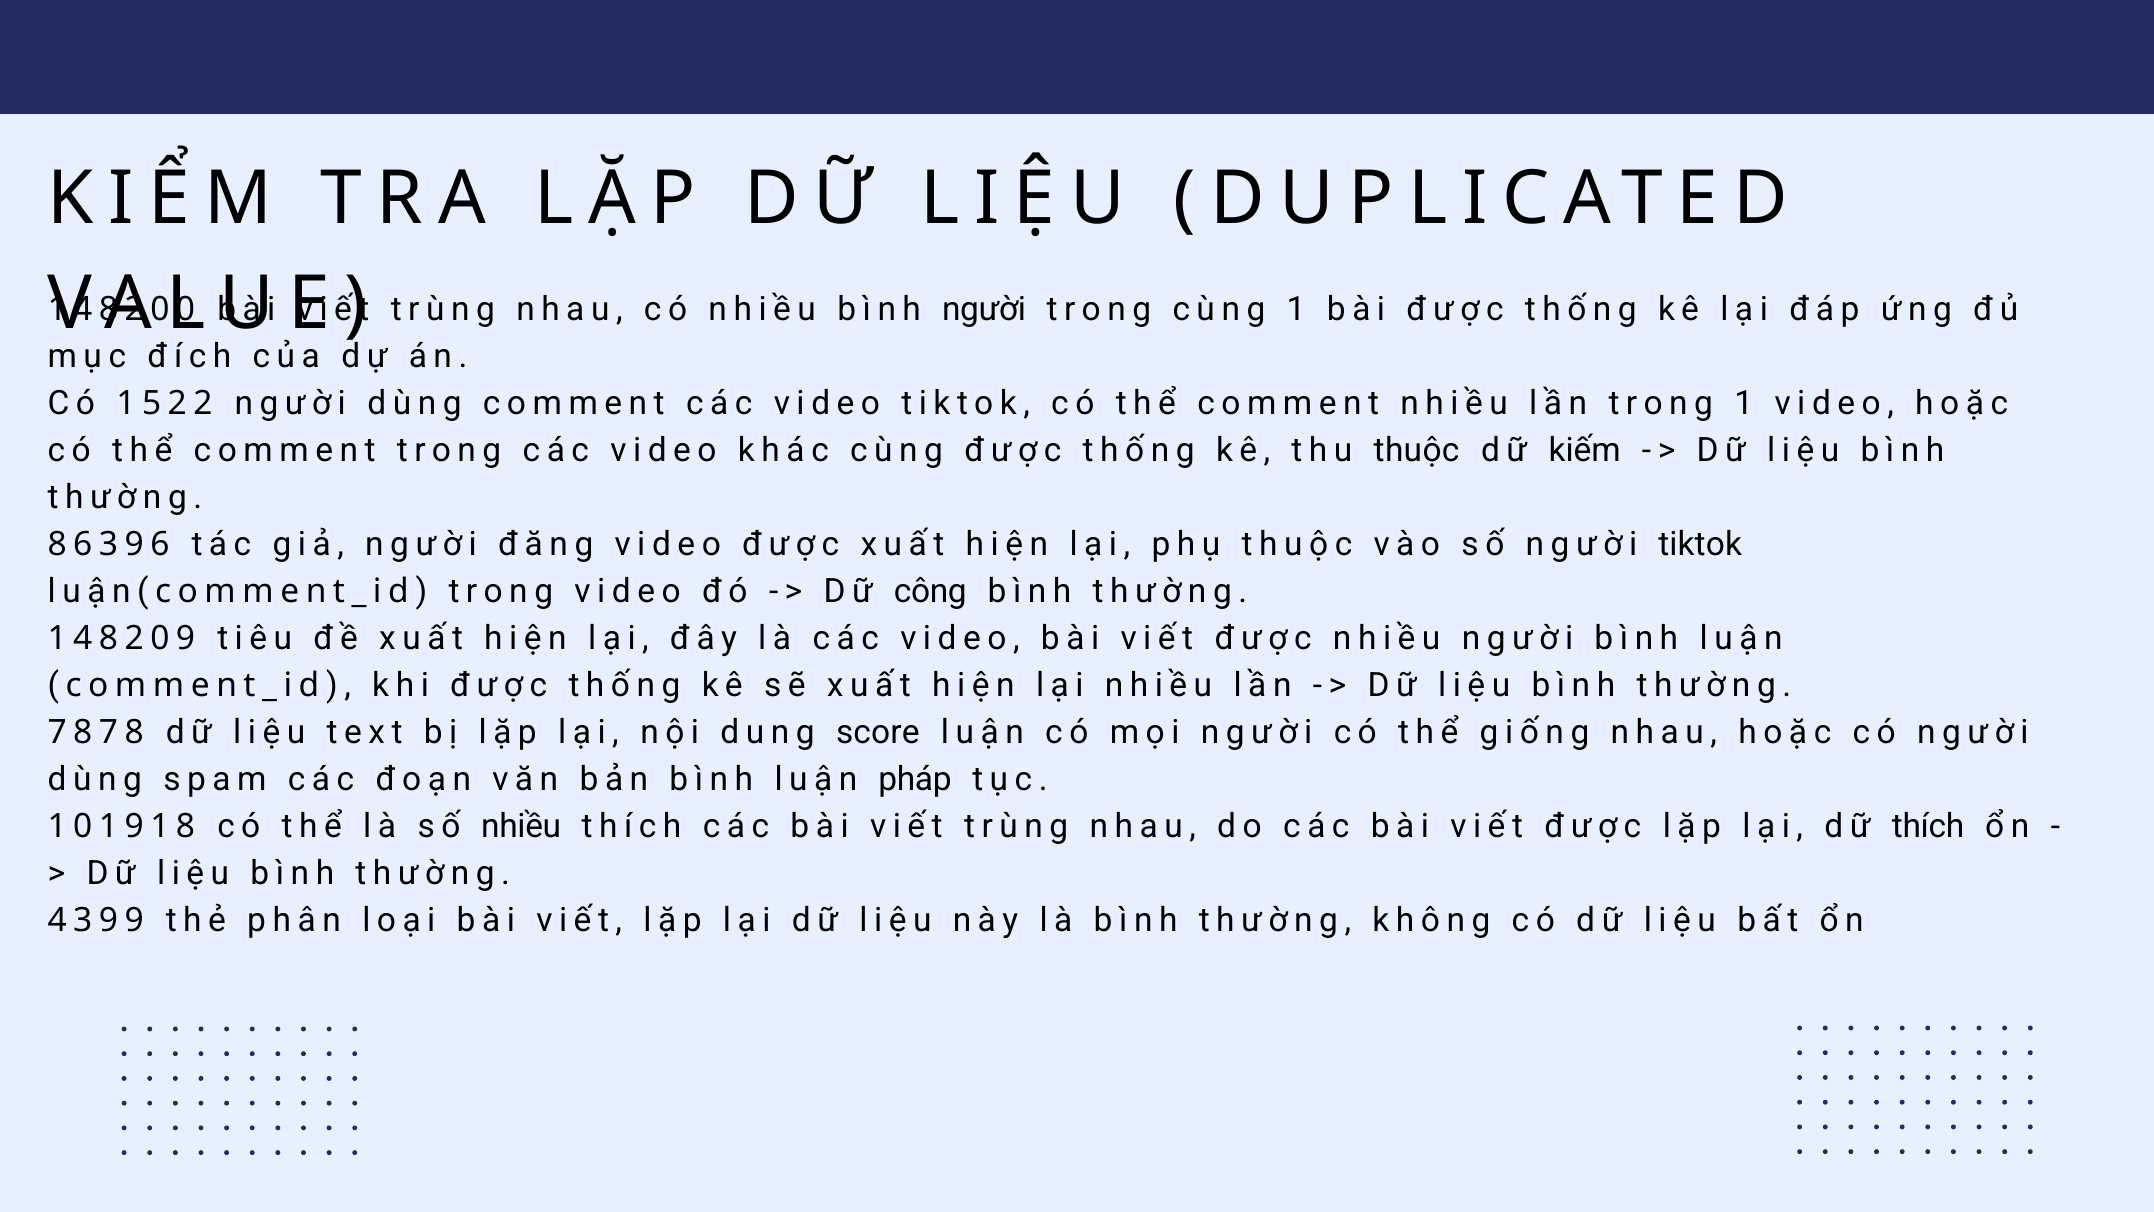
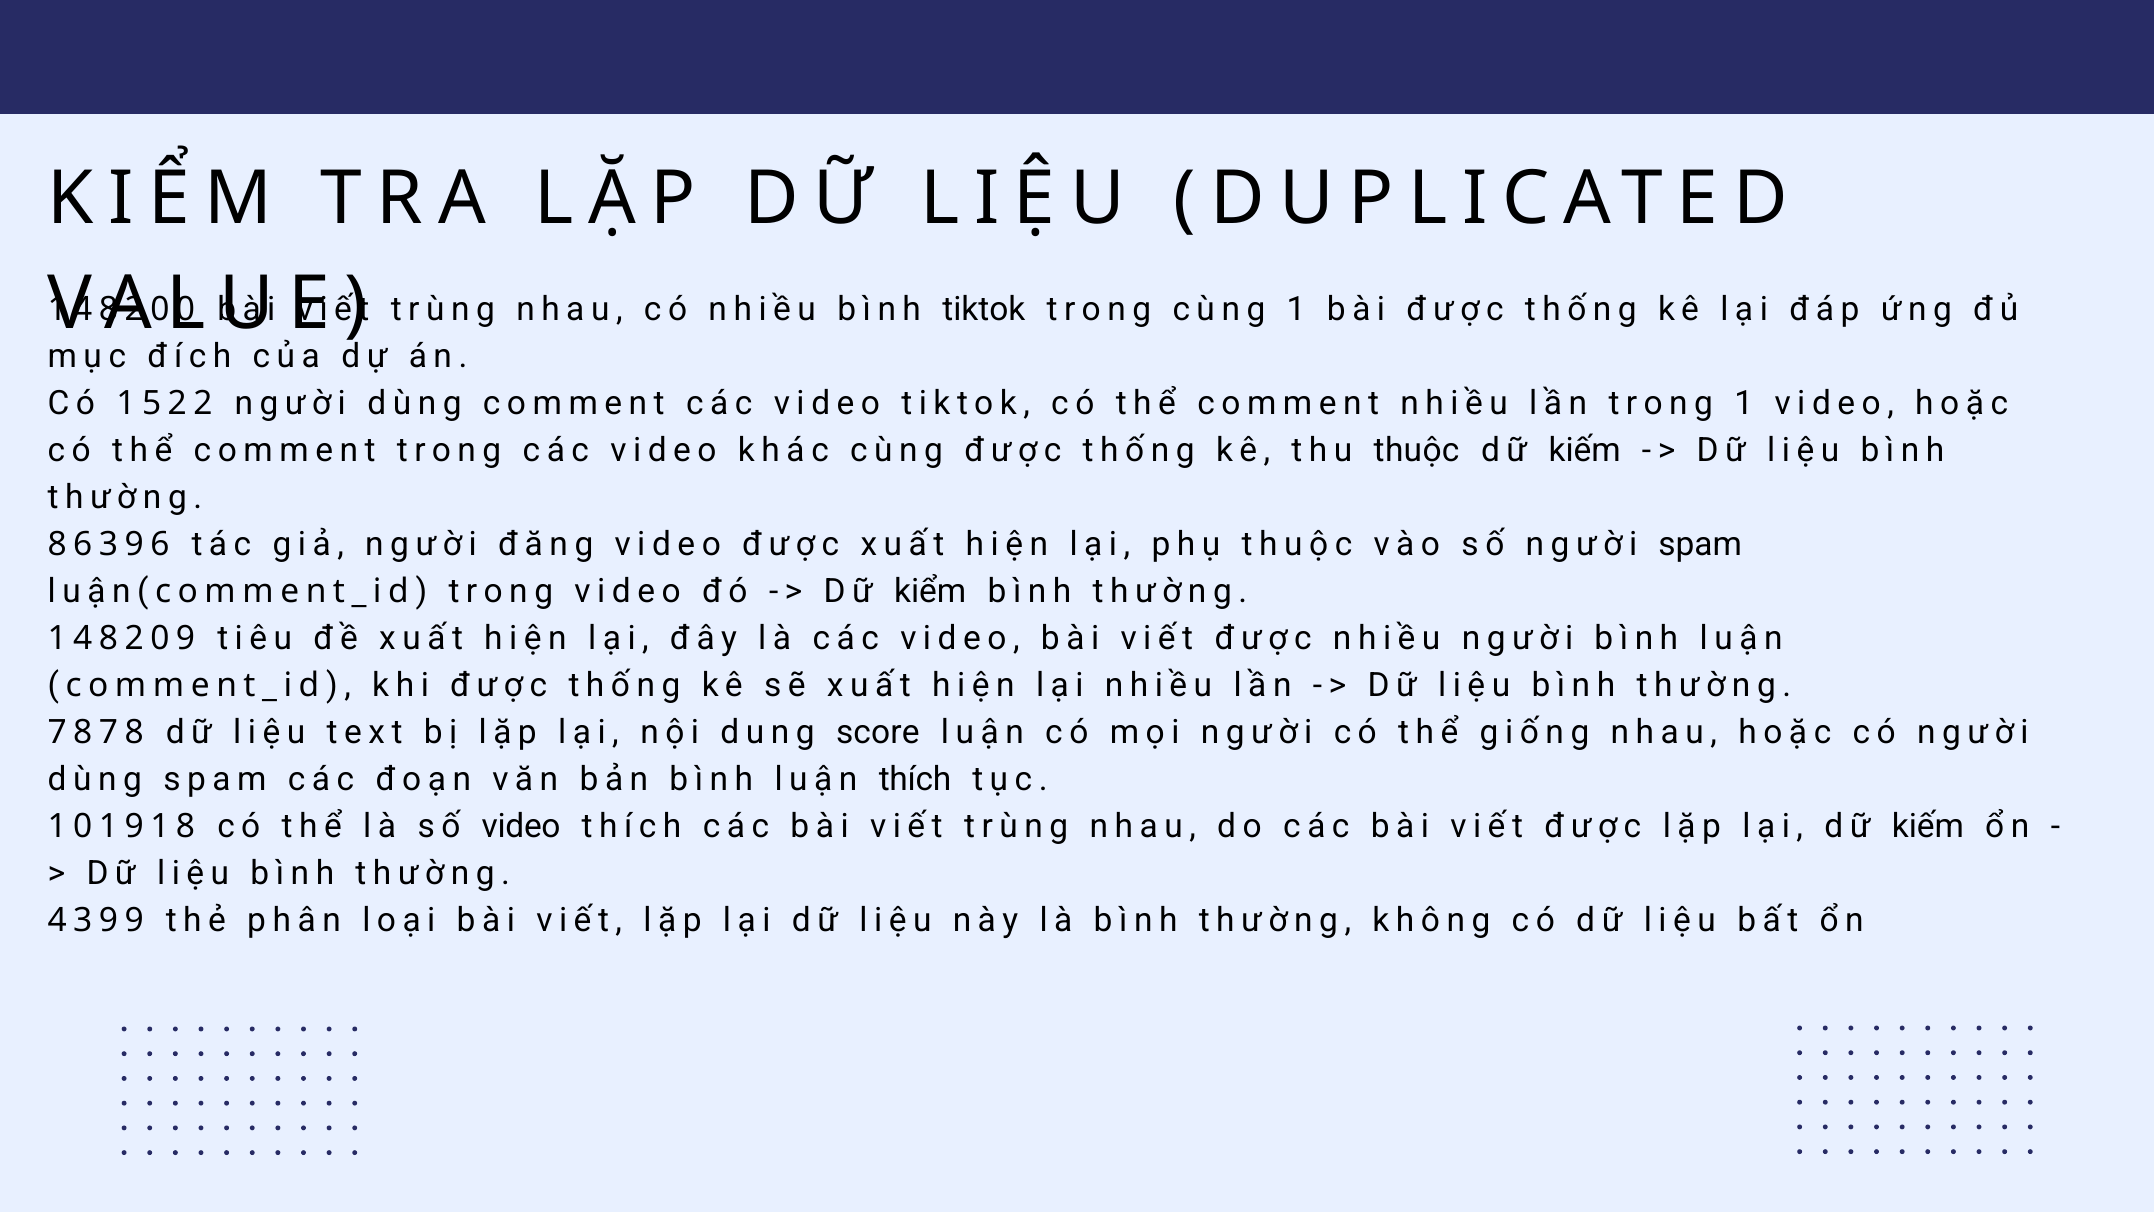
bình người: người -> tiktok (984, 310)
người tiktok: tiktok -> spam (1700, 544)
Dữ công: công -> kiểm (930, 591)
luận pháp: pháp -> thích (915, 779)
số nhiều: nhiều -> video (521, 826)
lại dữ thích: thích -> kiếm (1928, 826)
